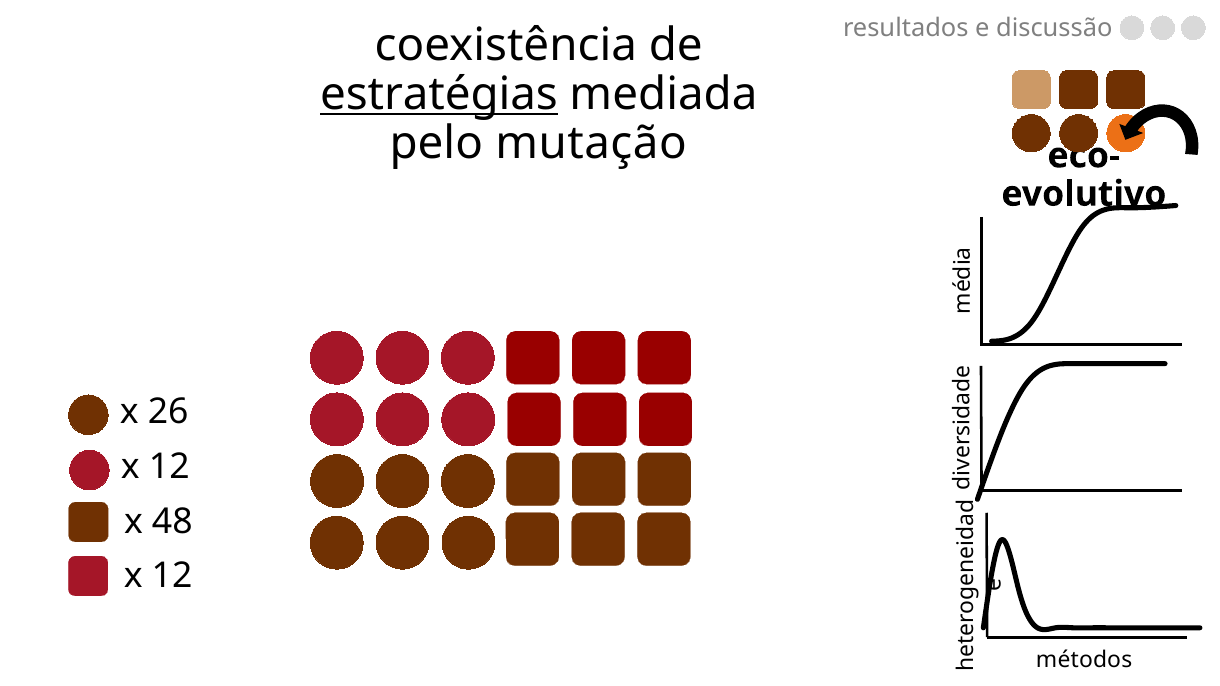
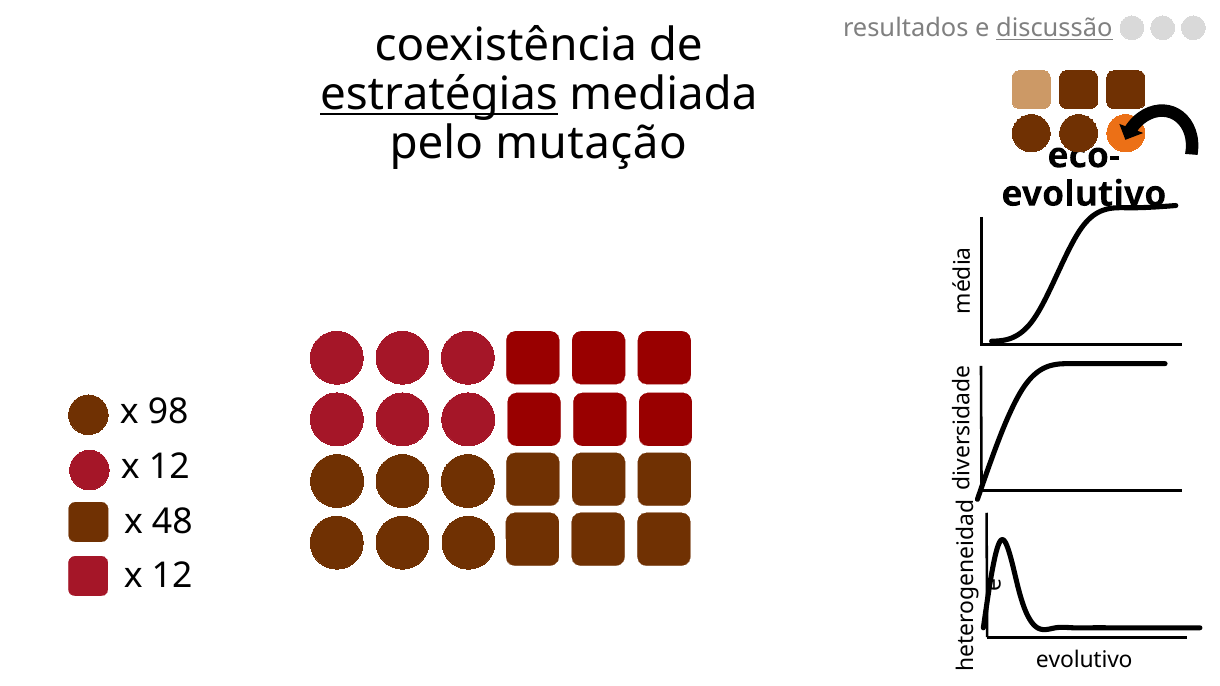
discussão underline: none -> present (1054, 29)
26: 26 -> 98 (168, 412)
métodos: métodos -> evolutivo (1084, 661)
